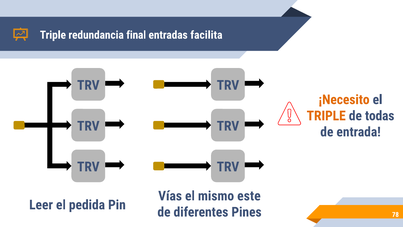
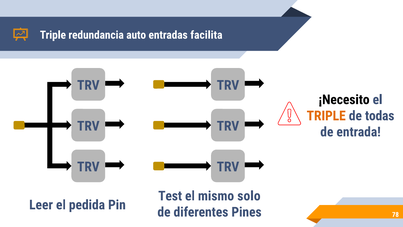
final: final -> auto (136, 35)
¡Necesito colour: orange -> black (344, 100)
Vías: Vías -> Test (170, 196)
este: este -> solo (249, 196)
